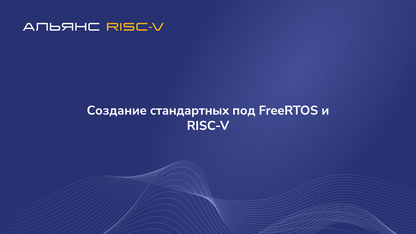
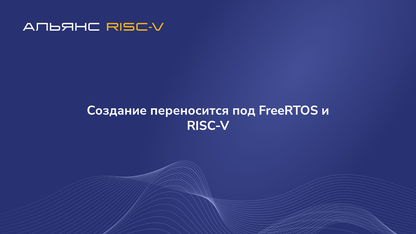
стандартных: стандартных -> переносится (189, 110)
